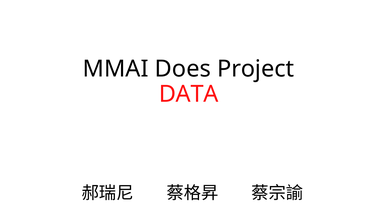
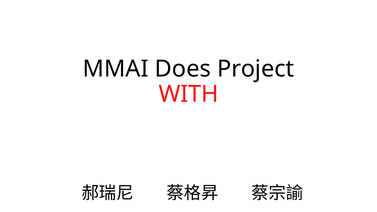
DATA: DATA -> WITH (189, 94)
